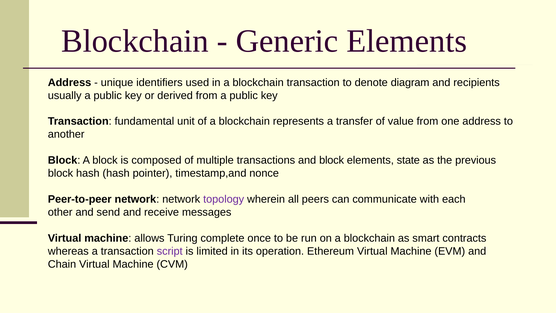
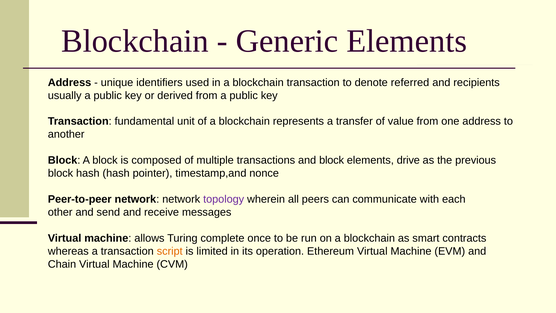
diagram: diagram -> referred (410, 82)
state: state -> drive (408, 160)
script colour: purple -> orange (170, 251)
